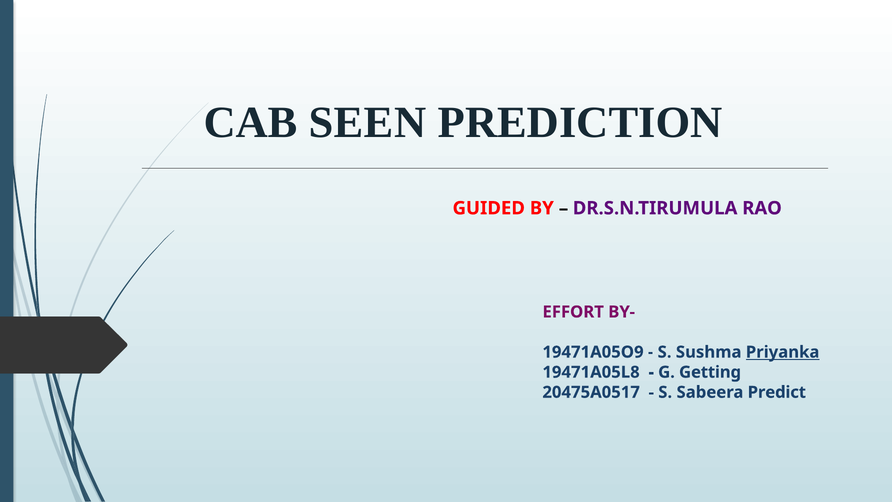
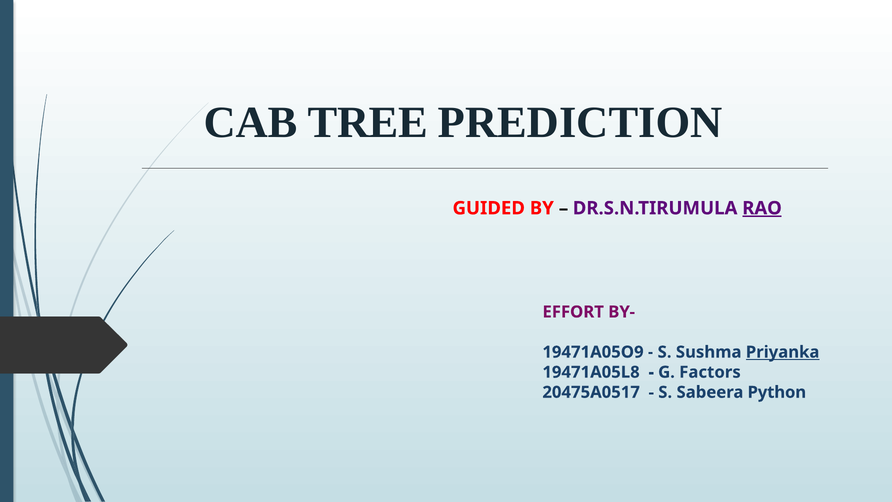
SEEN: SEEN -> TREE (368, 122)
RAO underline: none -> present (762, 208)
Getting: Getting -> Factors (710, 372)
Predict: Predict -> Python (777, 392)
